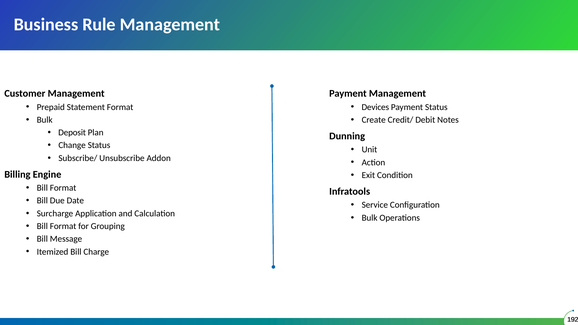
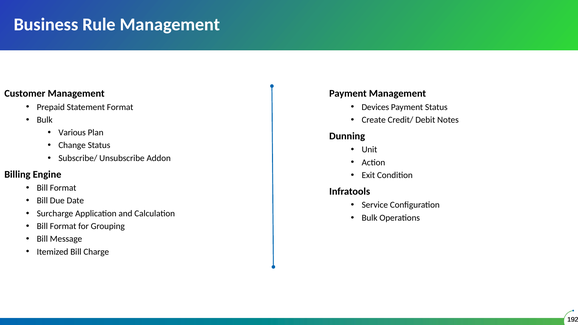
Deposit: Deposit -> Various (72, 133)
